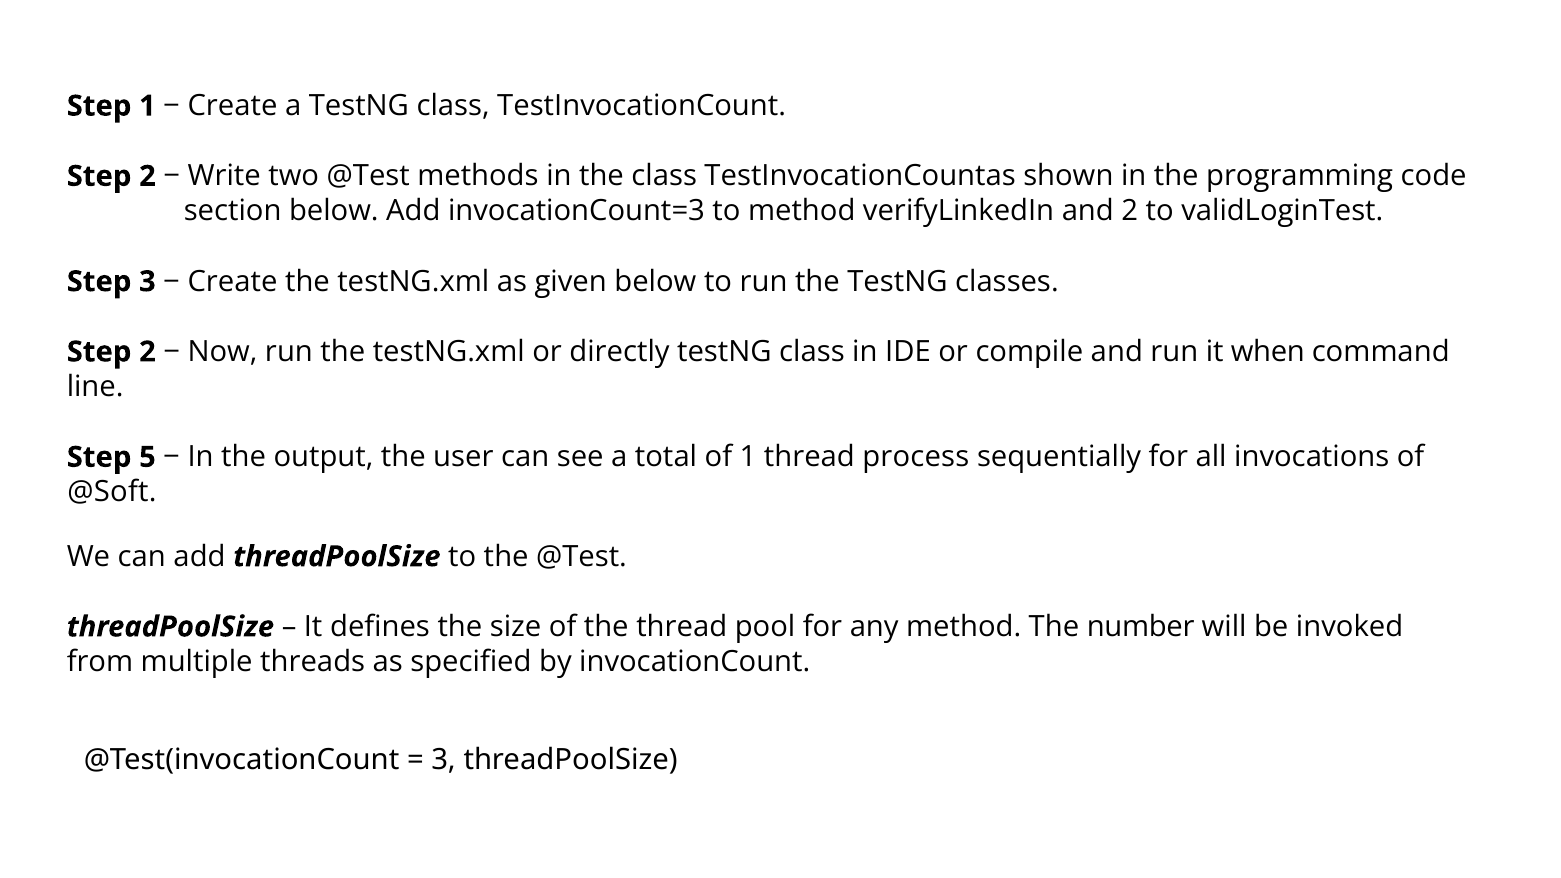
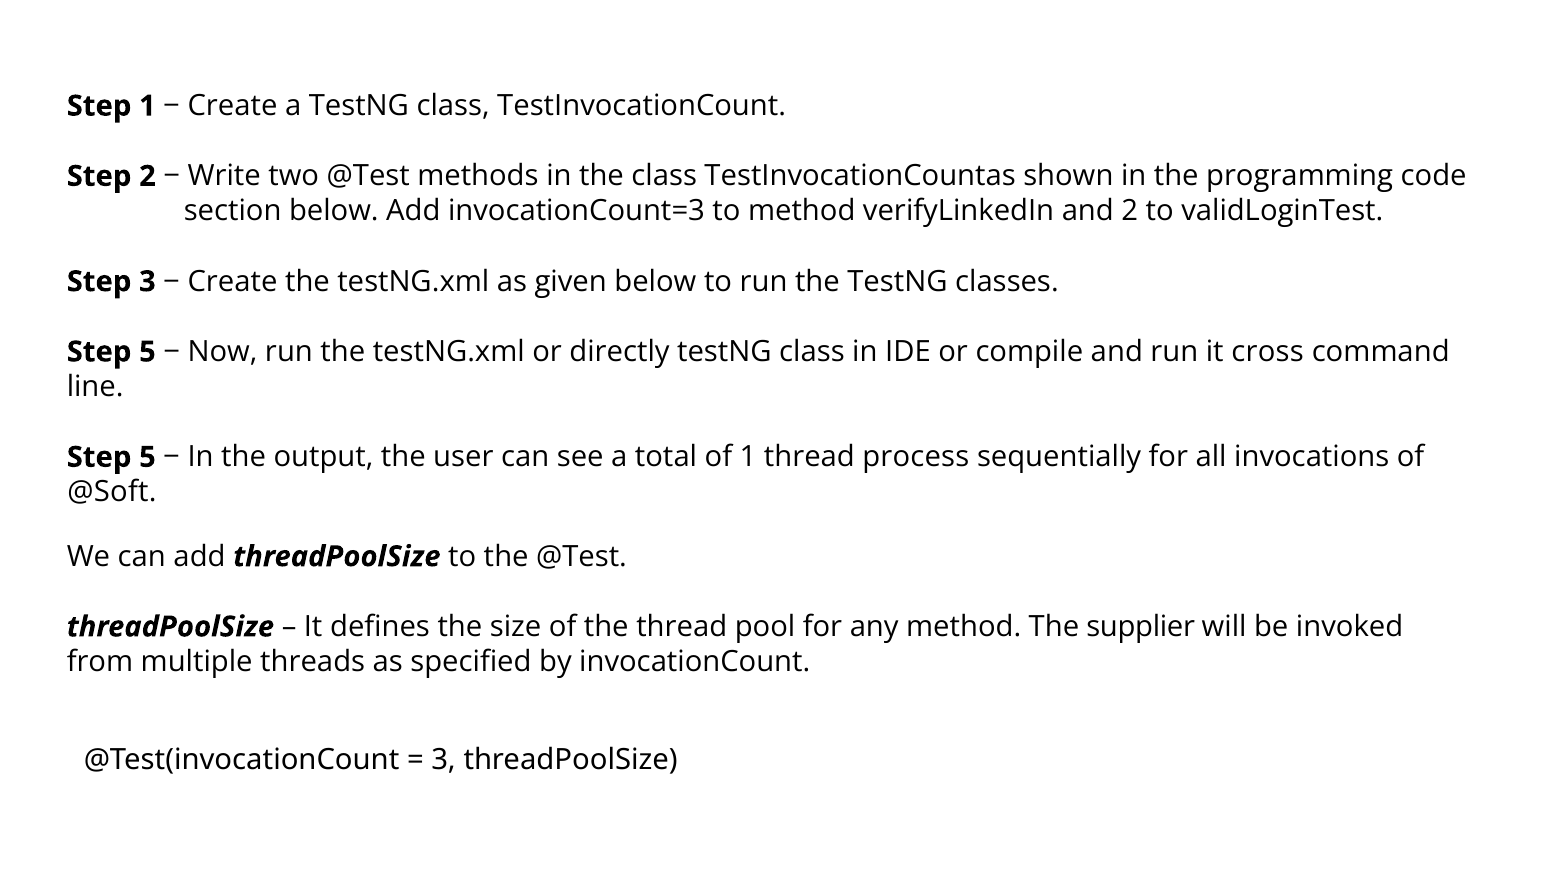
2: 2 -> 5 (147, 352)
when: when -> cross (1268, 352)
number: number -> supplier (1141, 627)
